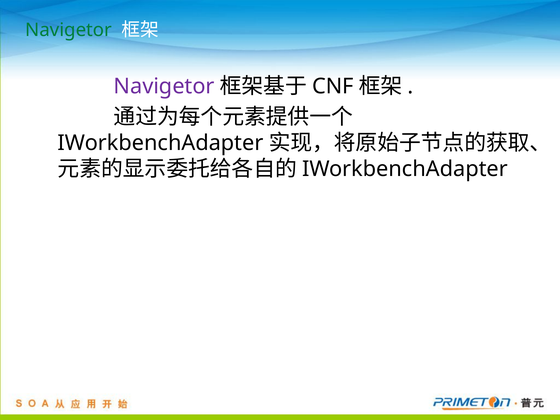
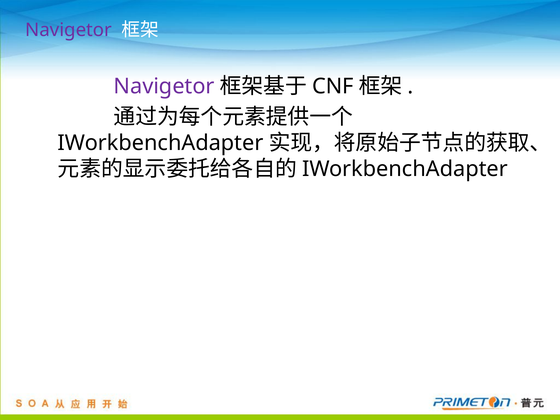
Navigetor colour: green -> purple (69, 30)
